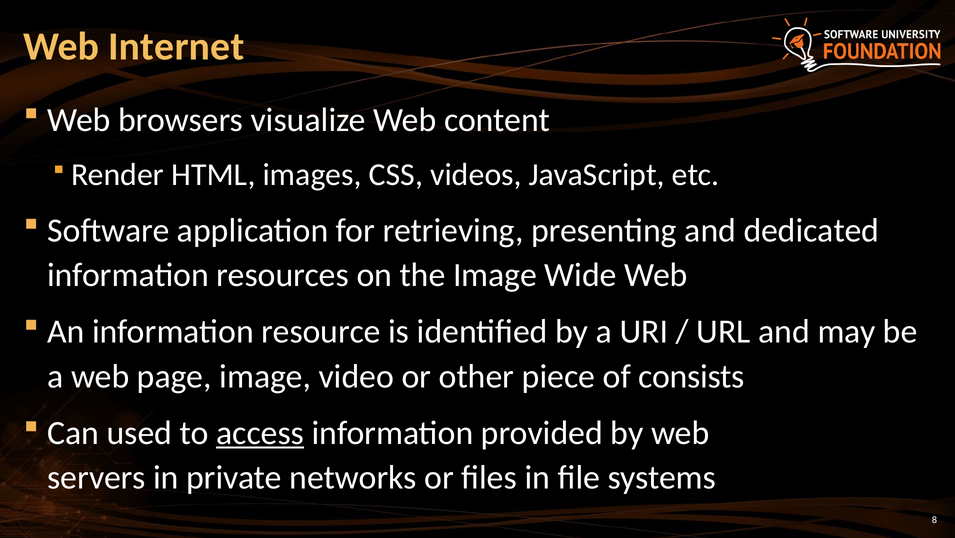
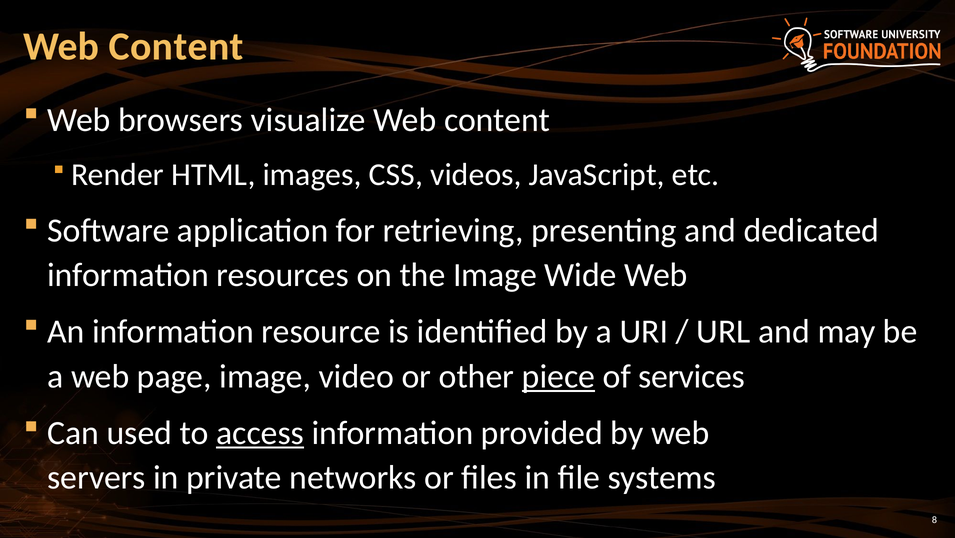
Internet: Internet -> Content (176, 46)
piece underline: none -> present (558, 376)
consists: consists -> services (692, 376)
